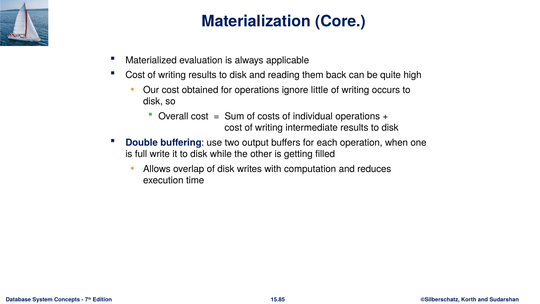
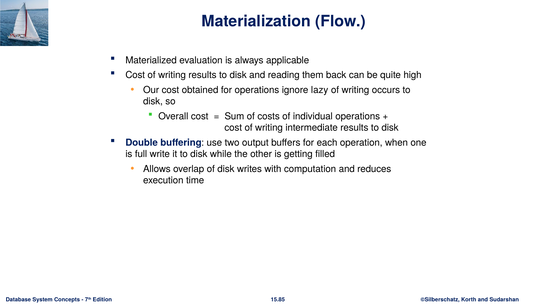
Core: Core -> Flow (341, 21)
little: little -> lazy (320, 90)
